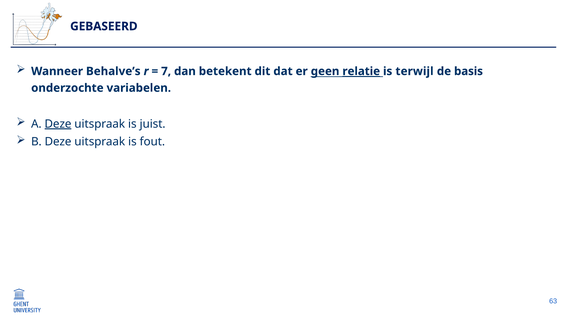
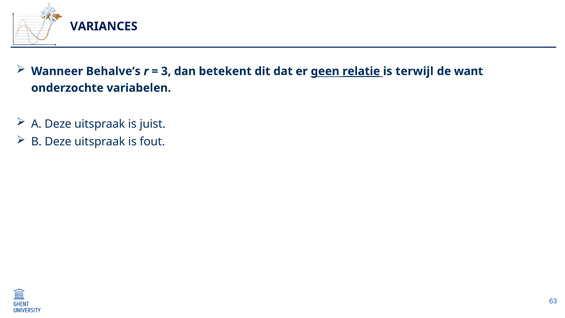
GEBASEERD: GEBASEERD -> VARIANCES (104, 26)
7: 7 -> 3 (166, 71)
basis: basis -> want (468, 71)
Deze underline: present -> none (58, 124)
